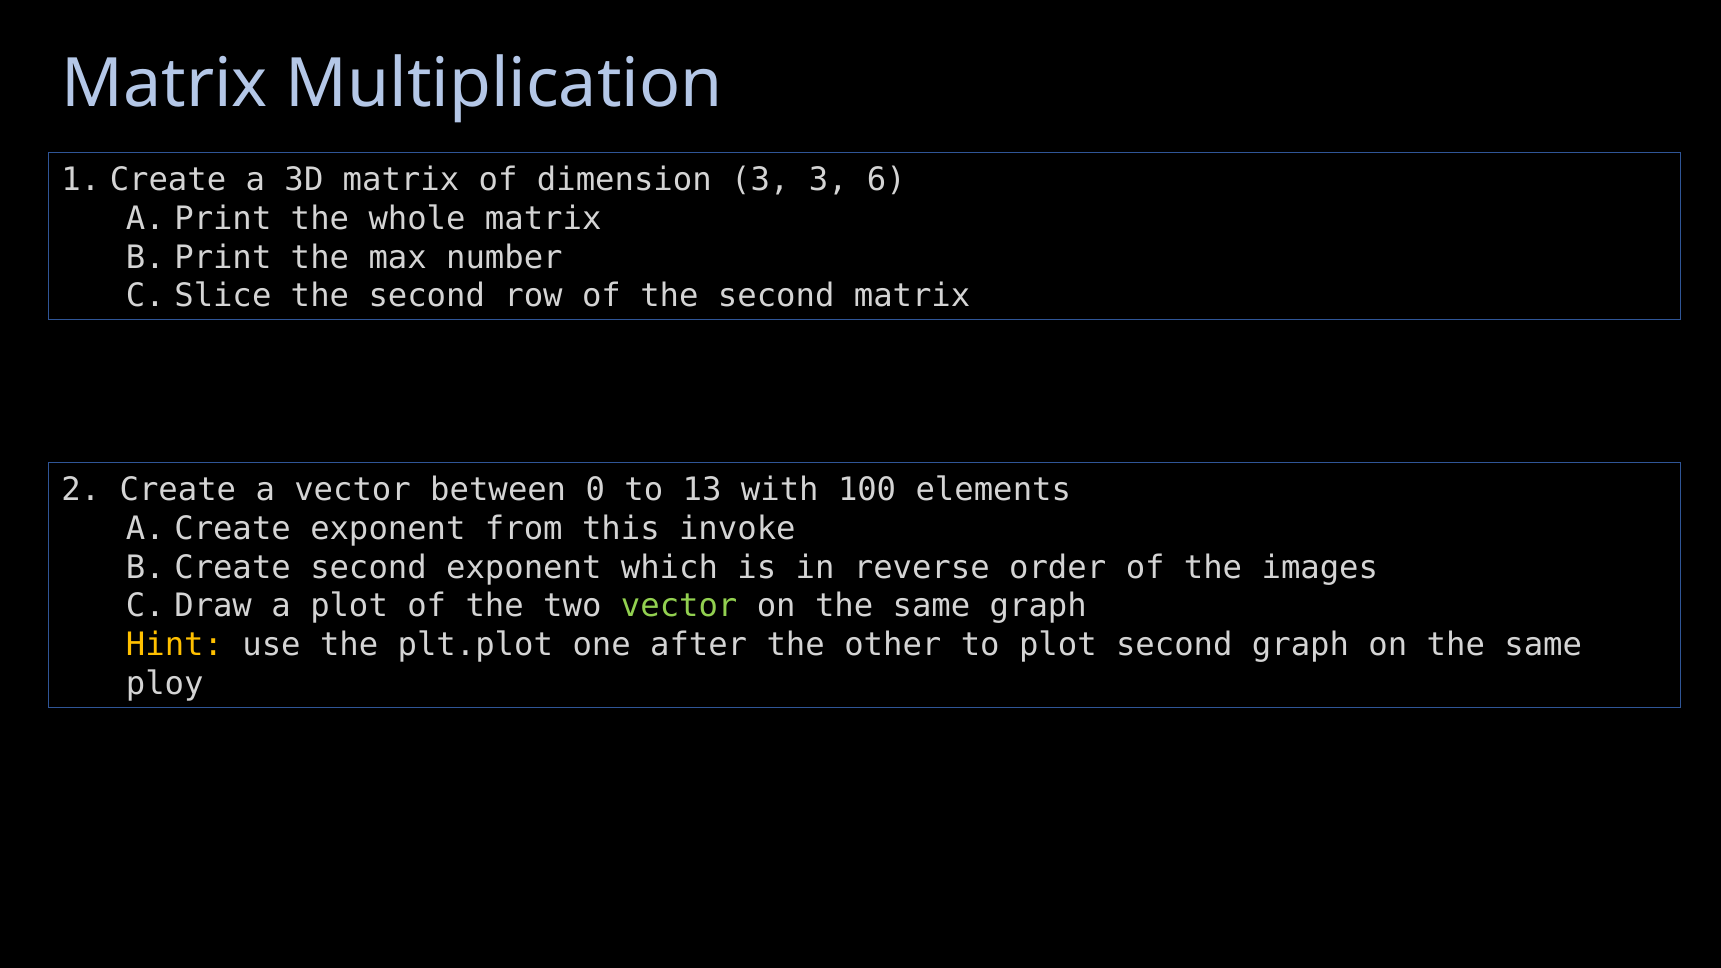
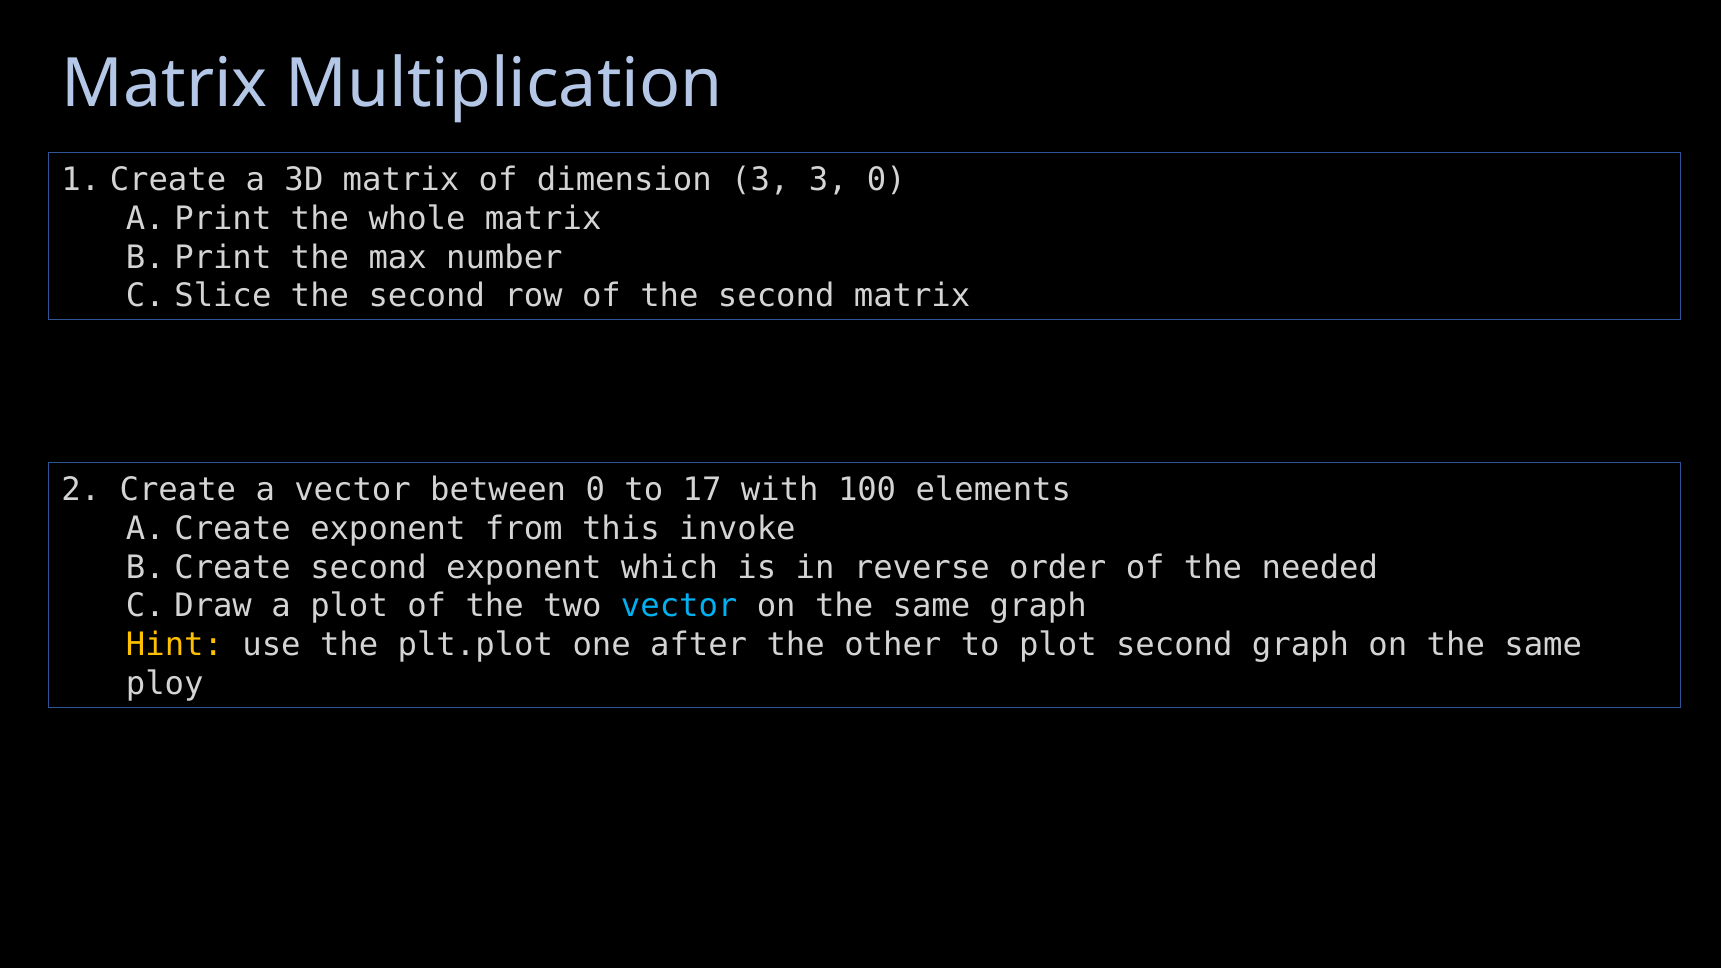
3 6: 6 -> 0 (886, 180)
13: 13 -> 17 (702, 490)
images: images -> needed (1320, 568)
vector colour: light green -> light blue (679, 606)
